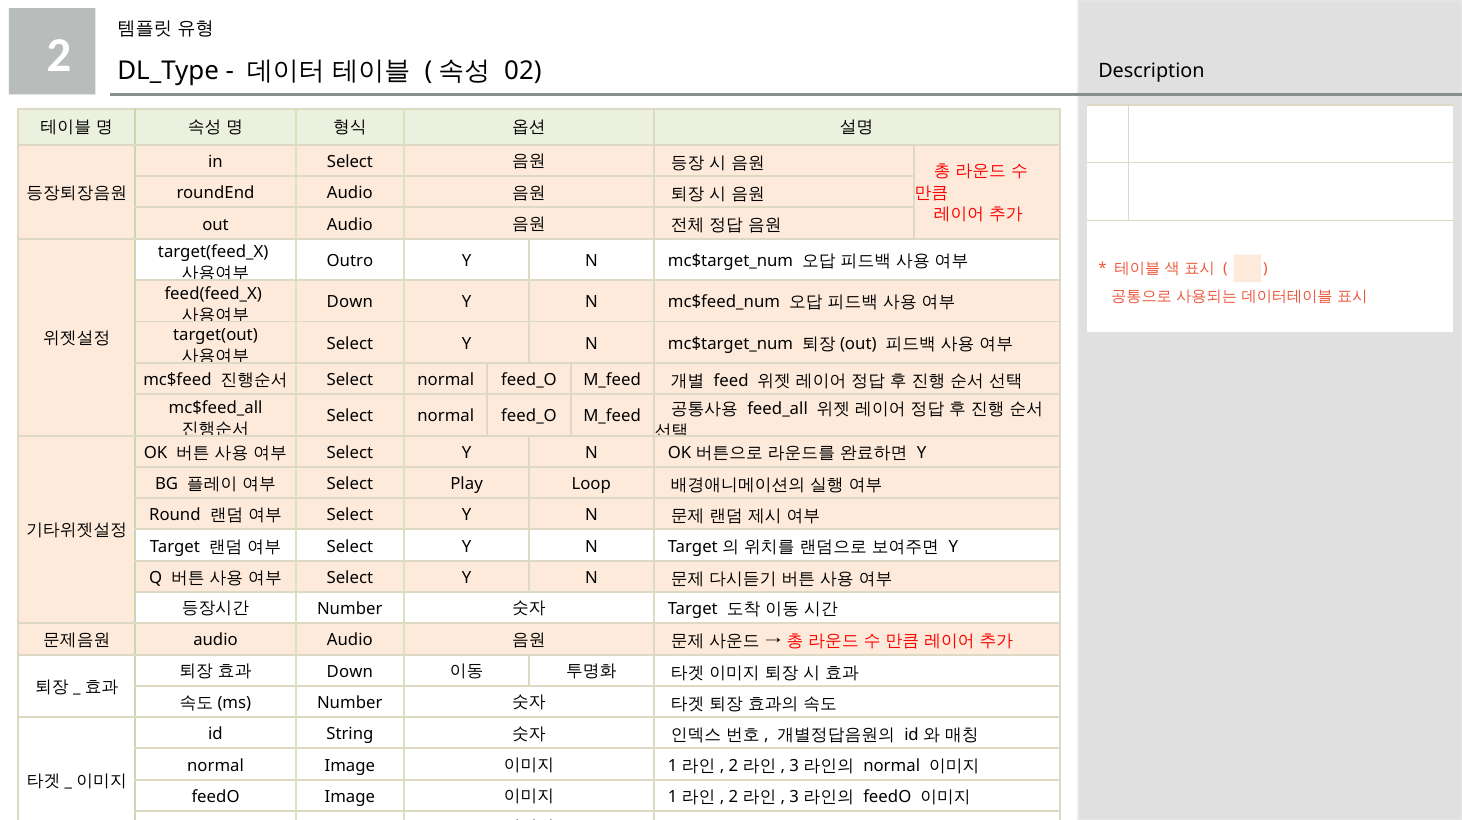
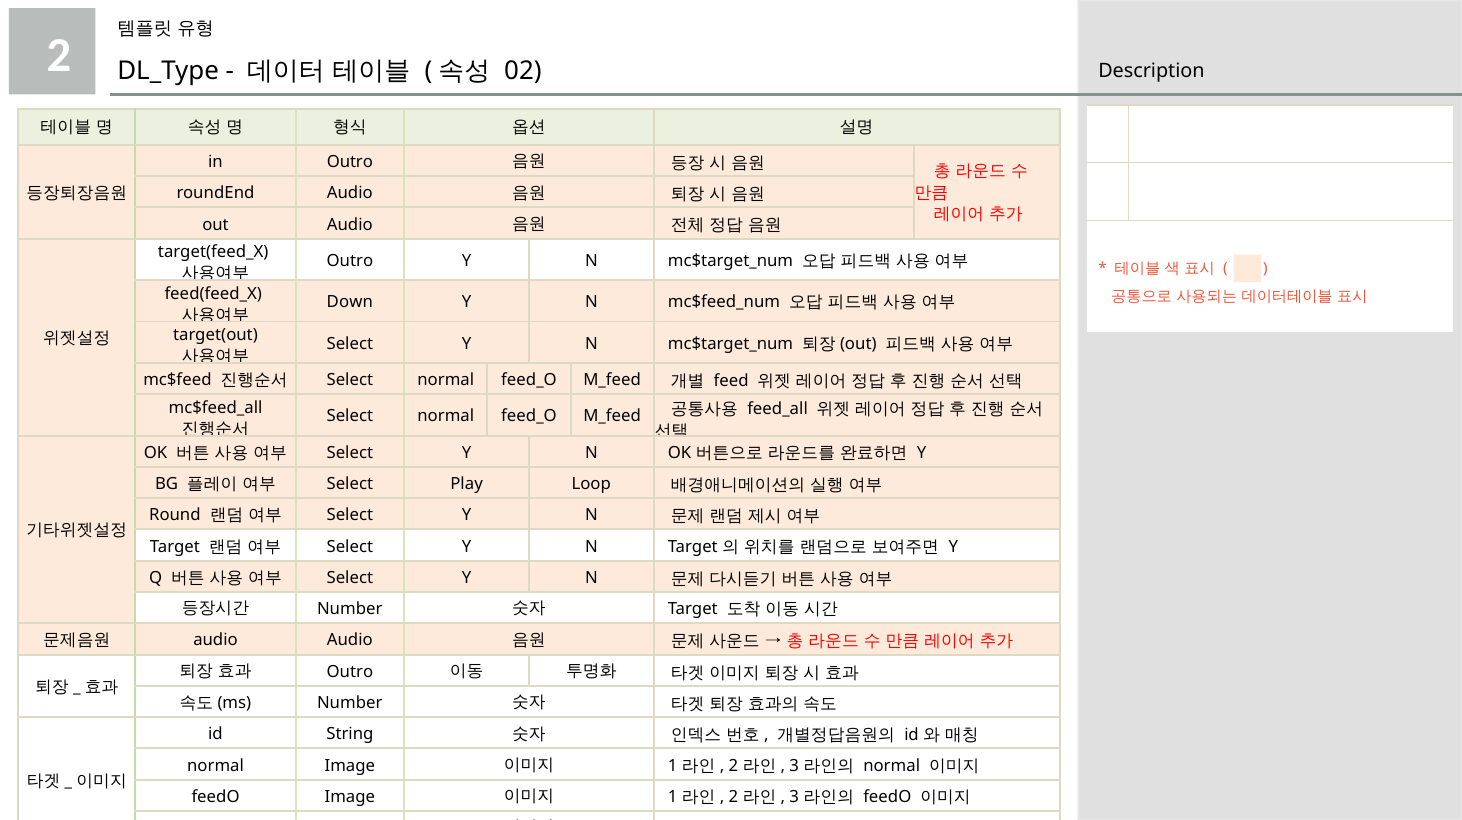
in Select: Select -> Outro (350, 162)
Down: Down -> Outro (350, 672)
